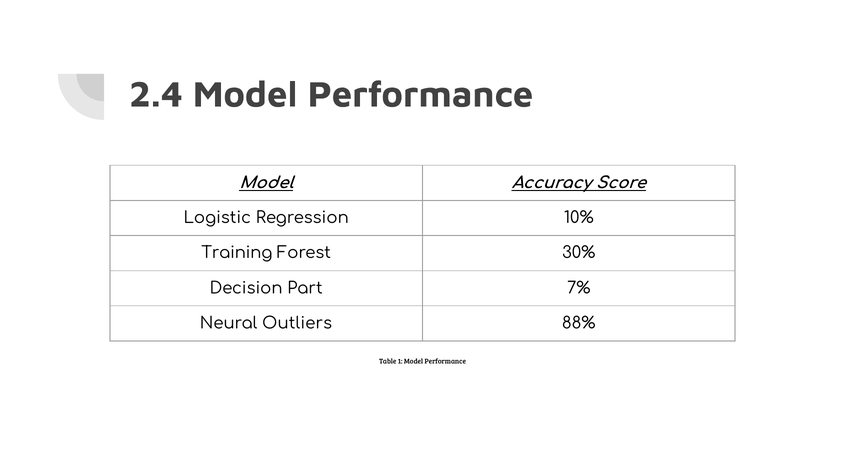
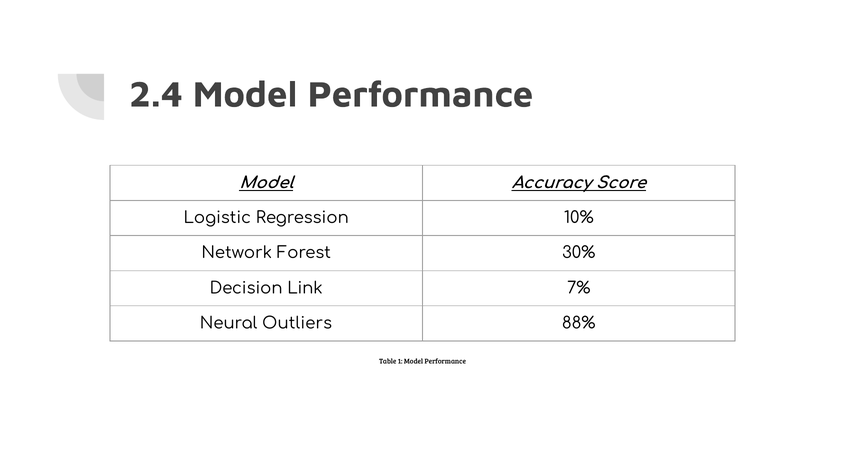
Training: Training -> Network (237, 253)
Part: Part -> Link (305, 288)
